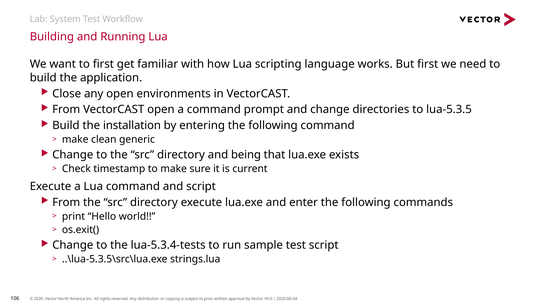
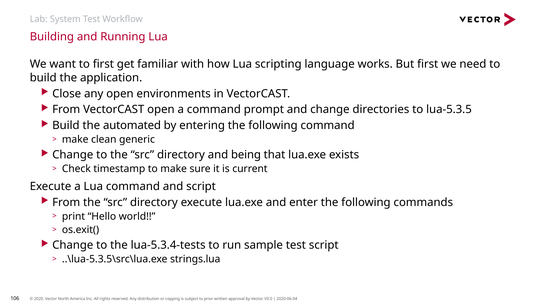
installation: installation -> automated (132, 125)
